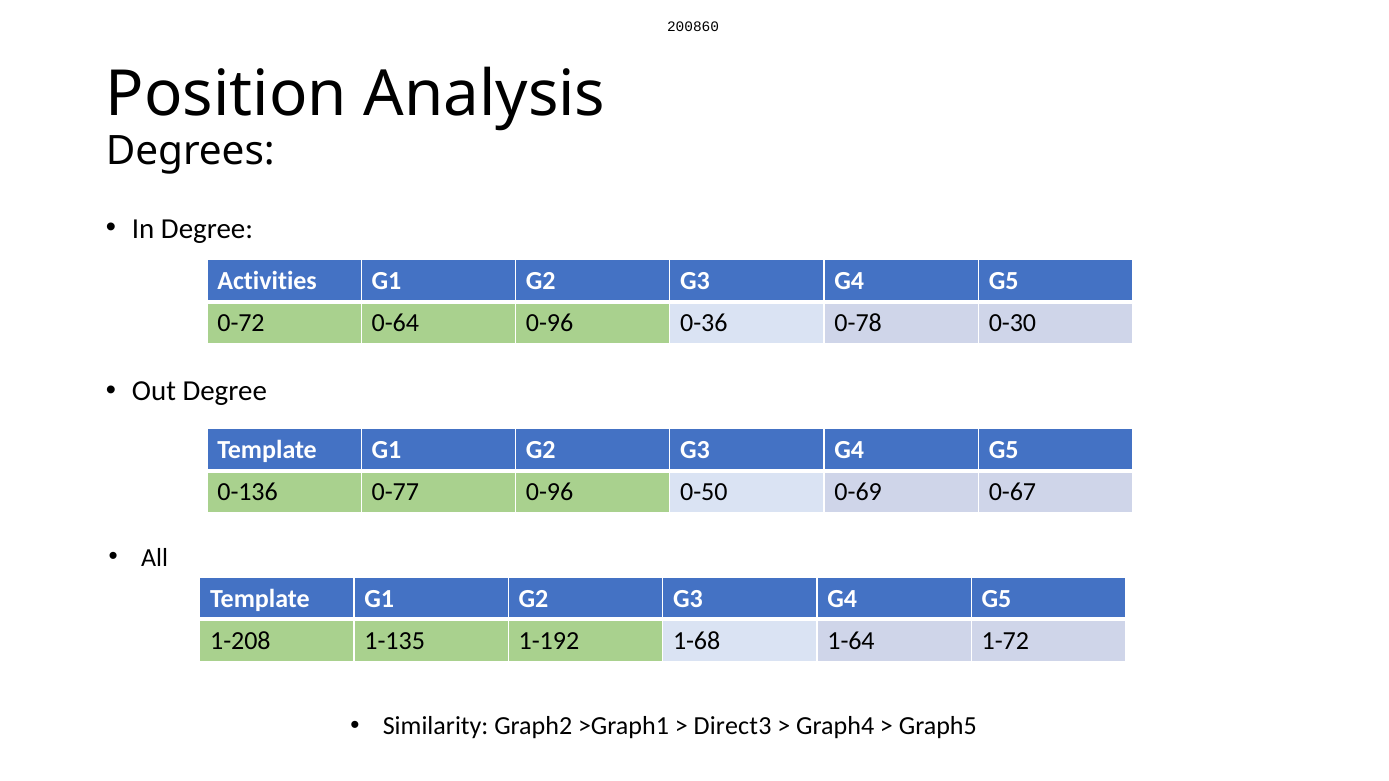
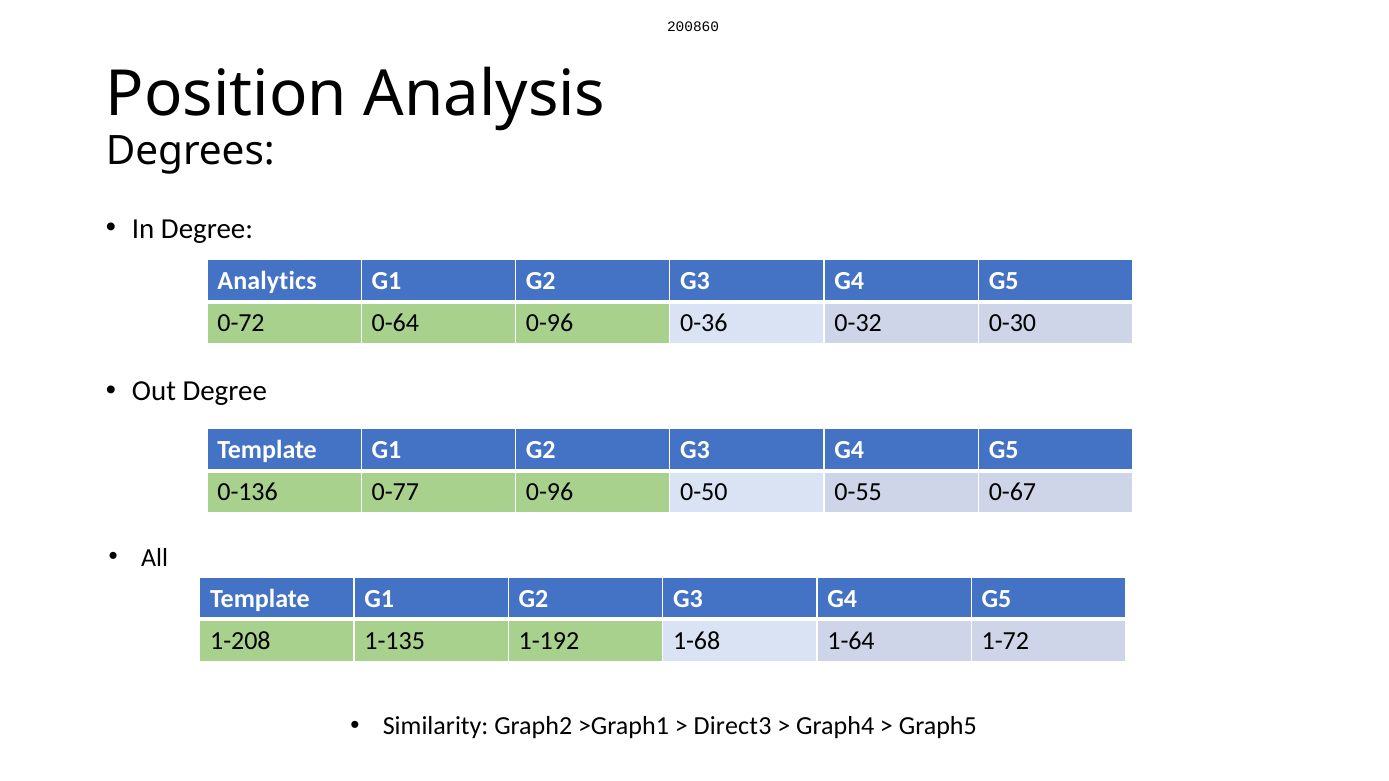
Activities: Activities -> Analytics (267, 281)
0-78: 0-78 -> 0-32 (858, 323)
0-69: 0-69 -> 0-55 (858, 493)
